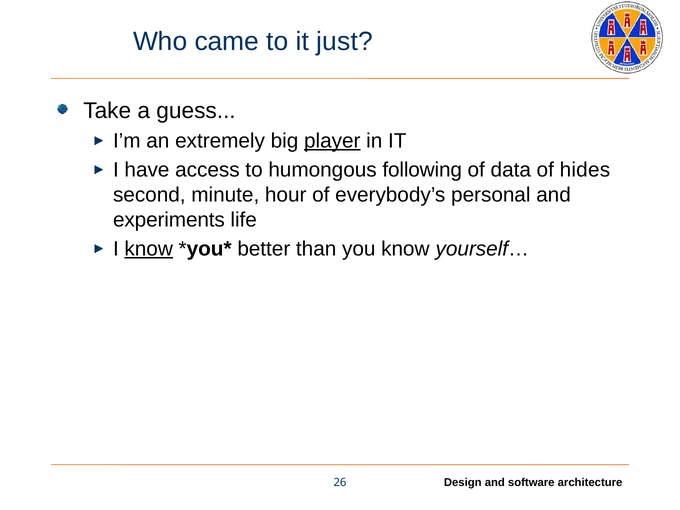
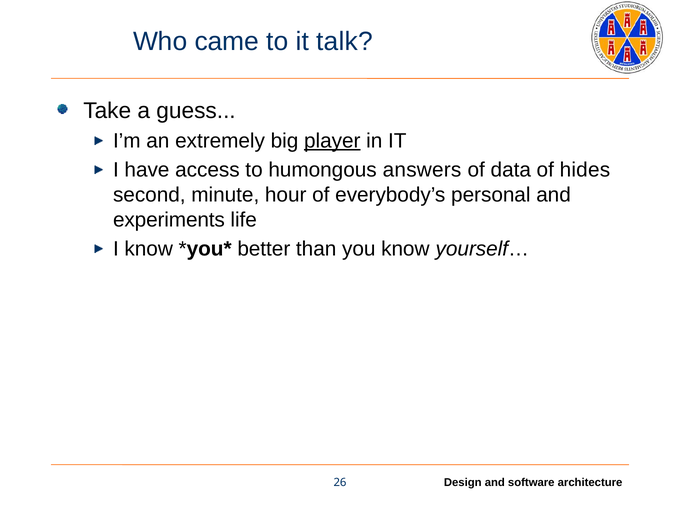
just: just -> talk (345, 42)
following: following -> answers (422, 170)
know underline: present -> none (149, 249)
